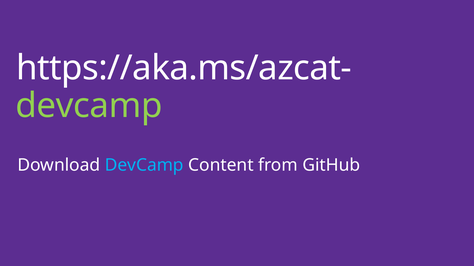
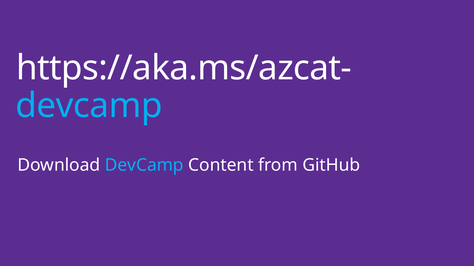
devcamp colour: light green -> light blue (89, 106)
